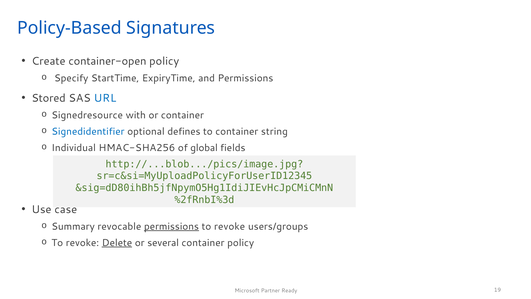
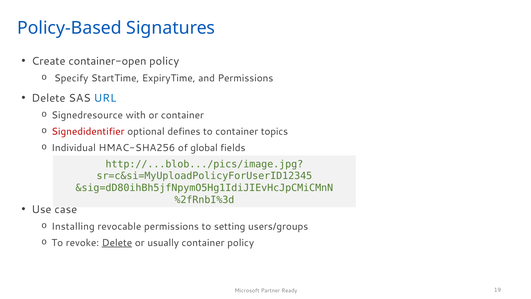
Stored: Stored -> Delete (48, 98)
Signedidentifier colour: blue -> red (88, 131)
string: string -> topics (274, 131)
Summary: Summary -> Installing (73, 226)
permissions underline: present -> none (171, 226)
revoke: revoke -> setting (230, 226)
several: several -> usually (163, 243)
